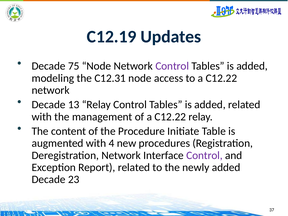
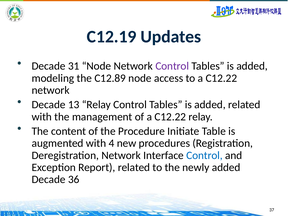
75: 75 -> 31 (74, 66)
C12.31: C12.31 -> C12.89 (110, 78)
Control colour: purple -> blue (204, 155)
23: 23 -> 36 (74, 180)
